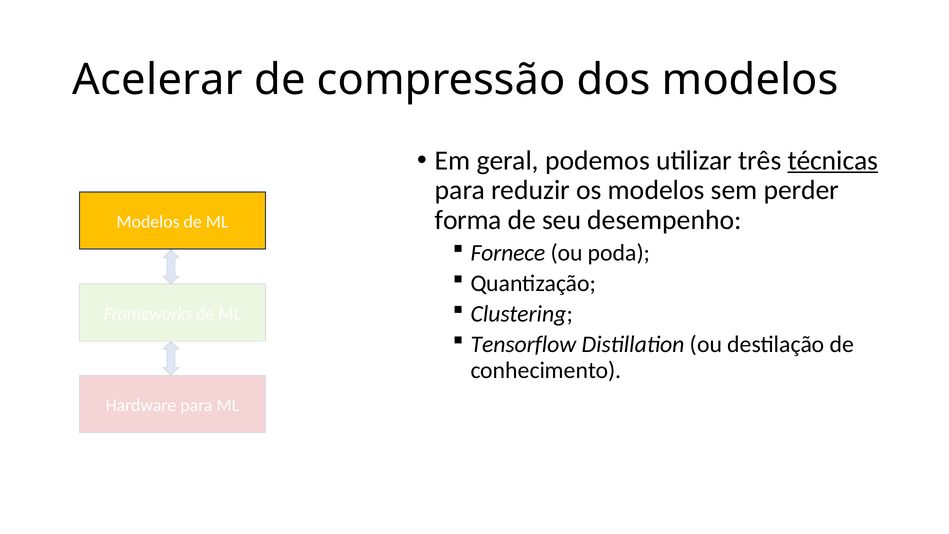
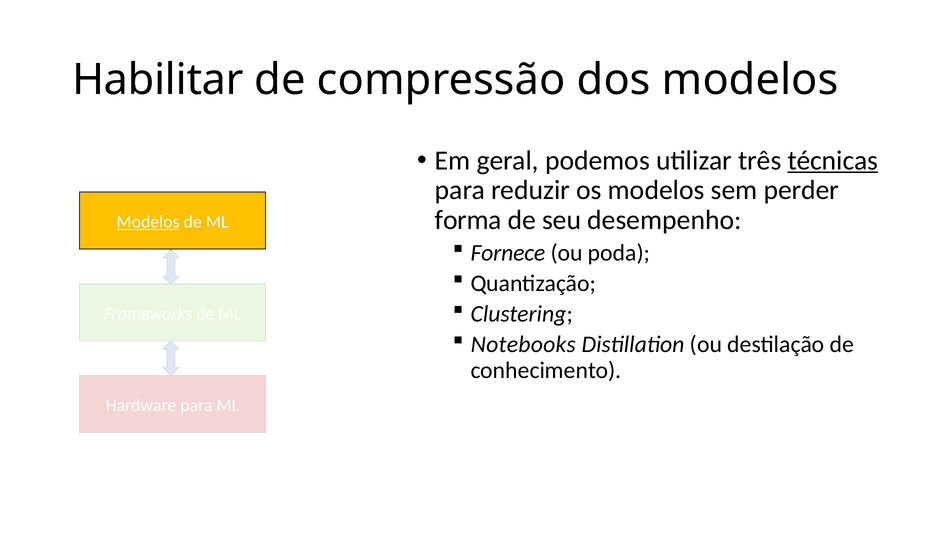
Acelerar: Acelerar -> Habilitar (158, 80)
Modelos underline: none -> present (148, 222)
Tensorflow: Tensorflow -> Notebooks (523, 344)
